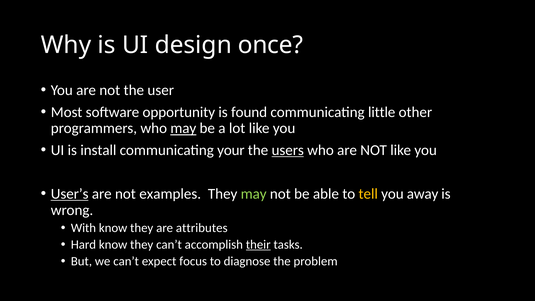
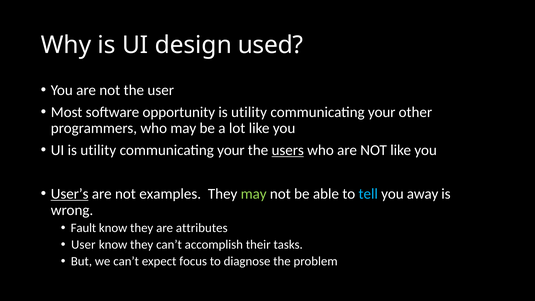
once: once -> used (270, 45)
found: found -> utility (249, 112)
little: little -> your (382, 112)
may underline: present -> none (183, 128)
UI is install: install -> utility (98, 150)
tell colour: yellow -> light blue (368, 194)
With: With -> Fault (83, 228)
Hard: Hard -> User (83, 245)
their underline: present -> none (258, 245)
